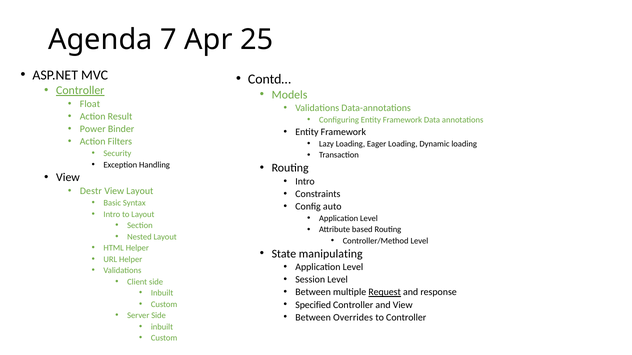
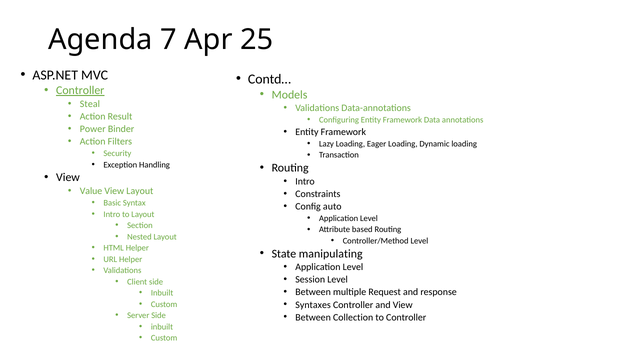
Float: Float -> Steal (90, 104)
Destr: Destr -> Value (91, 191)
Request underline: present -> none (385, 293)
Specified: Specified -> Syntaxes (313, 305)
Overrides: Overrides -> Collection (353, 318)
